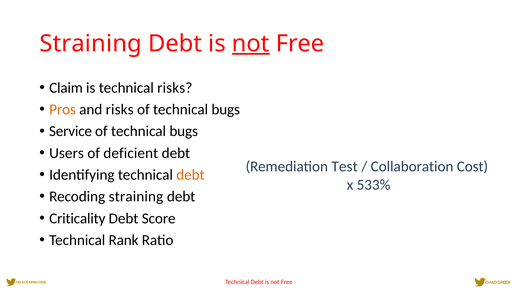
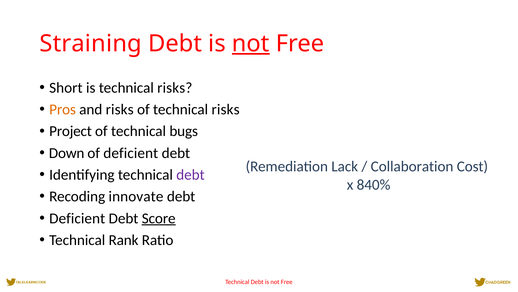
Claim: Claim -> Short (66, 88)
bugs: bugs -> risks (226, 109)
Service: Service -> Project (71, 131)
Users: Users -> Down (67, 153)
Test: Test -> Lack (345, 166)
debt colour: orange -> purple (191, 174)
533%: 533% -> 840% (374, 184)
Recoding straining: straining -> innovate (136, 196)
Criticality: Criticality -> Deficient (77, 218)
Score underline: none -> present (159, 218)
